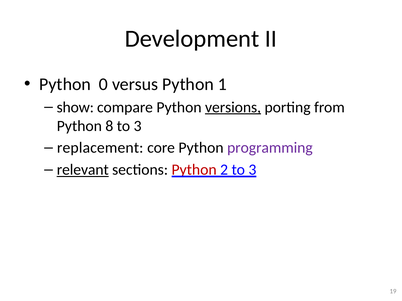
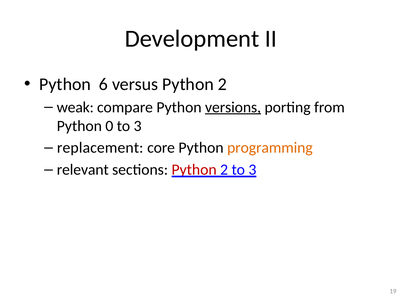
0: 0 -> 6 (103, 84)
versus Python 1: 1 -> 2 (222, 84)
show: show -> weak (75, 107)
8: 8 -> 0 (109, 126)
programming colour: purple -> orange (270, 148)
relevant underline: present -> none (83, 170)
